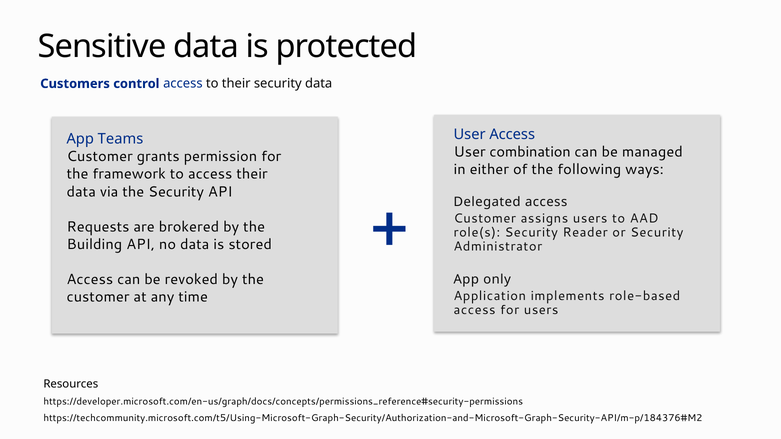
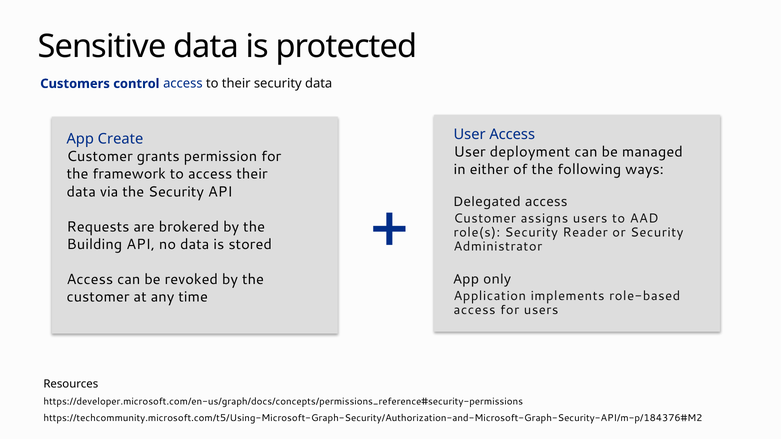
Teams: Teams -> Create (121, 139)
combination: combination -> deployment (530, 152)
